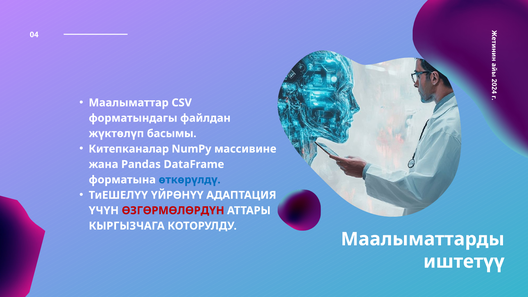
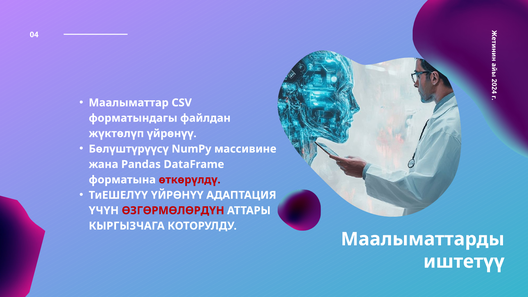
жүктөлүп басымы: басымы -> үйрөнүү (172, 134)
Китепканалар: Китепканалар -> Бөлүштүрүүсү (129, 149)
өткөрүлдү colour: blue -> red (190, 180)
